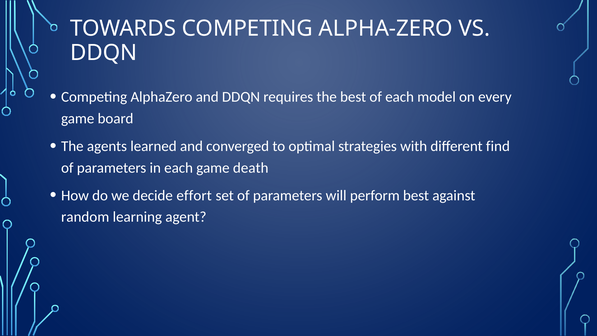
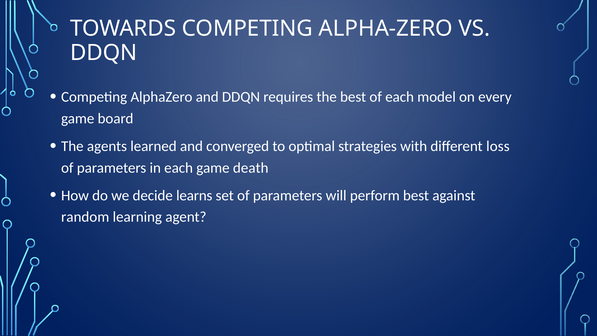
find: find -> loss (498, 146)
effort: effort -> learns (194, 195)
